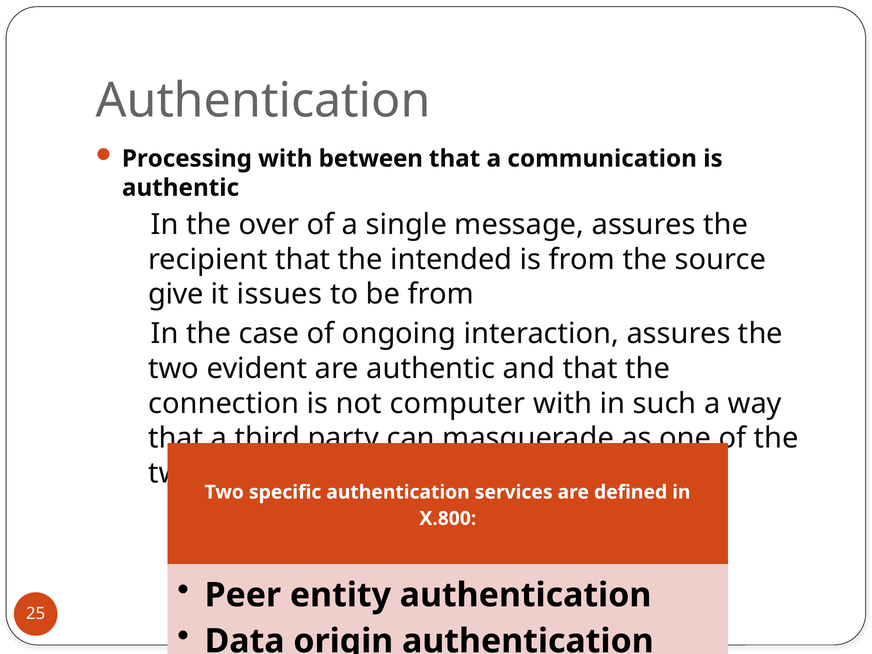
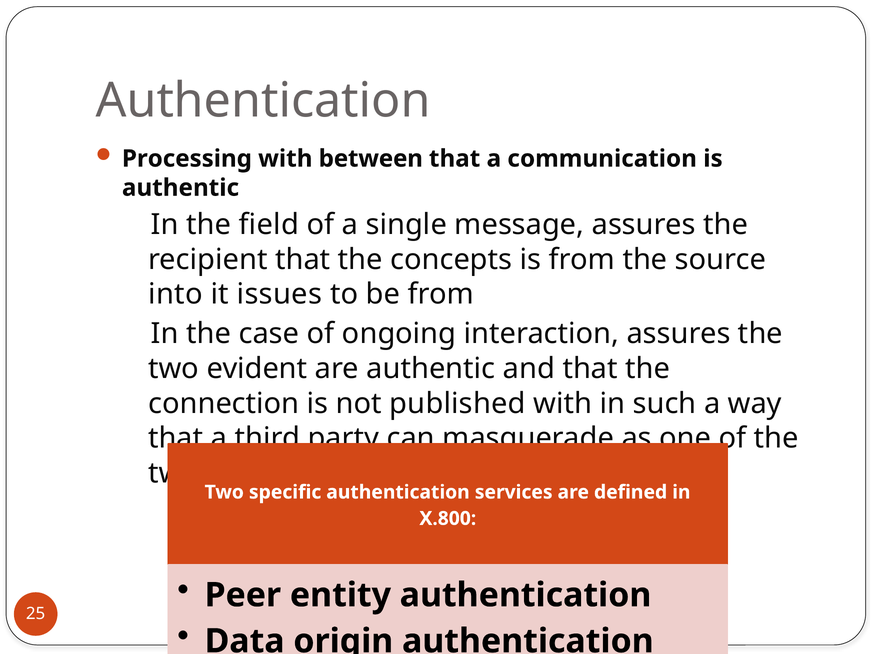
over: over -> field (269, 225)
intended: intended -> concepts (451, 259)
give: give -> into (176, 294)
computer: computer -> published (458, 403)
